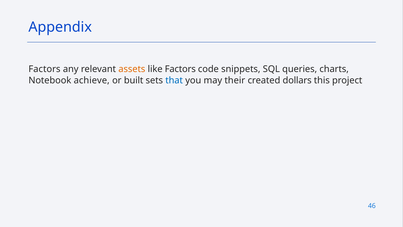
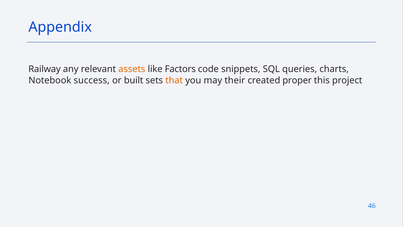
Factors: Factors -> Railway (45, 69)
achieve: achieve -> success (92, 80)
that colour: blue -> orange (174, 80)
dollars: dollars -> proper (297, 80)
